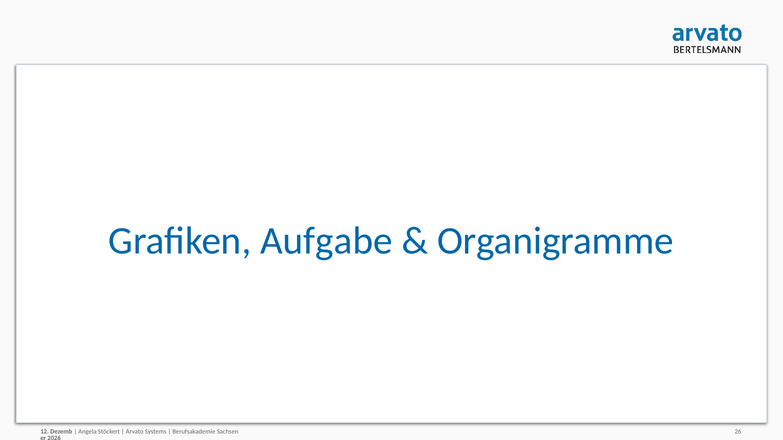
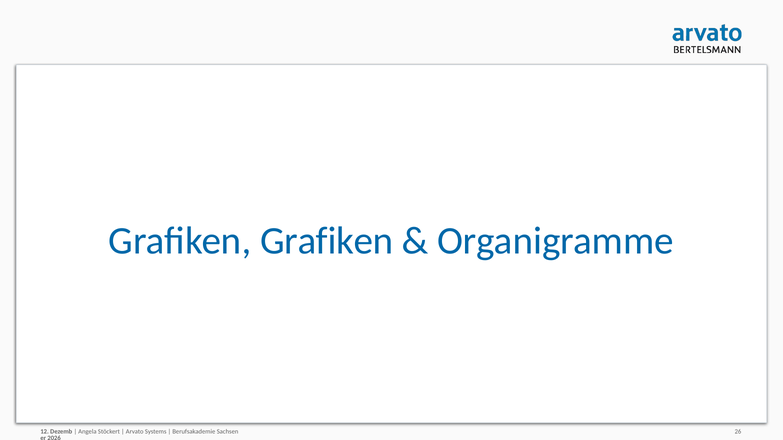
Grafiken Aufgabe: Aufgabe -> Grafiken (327, 241)
